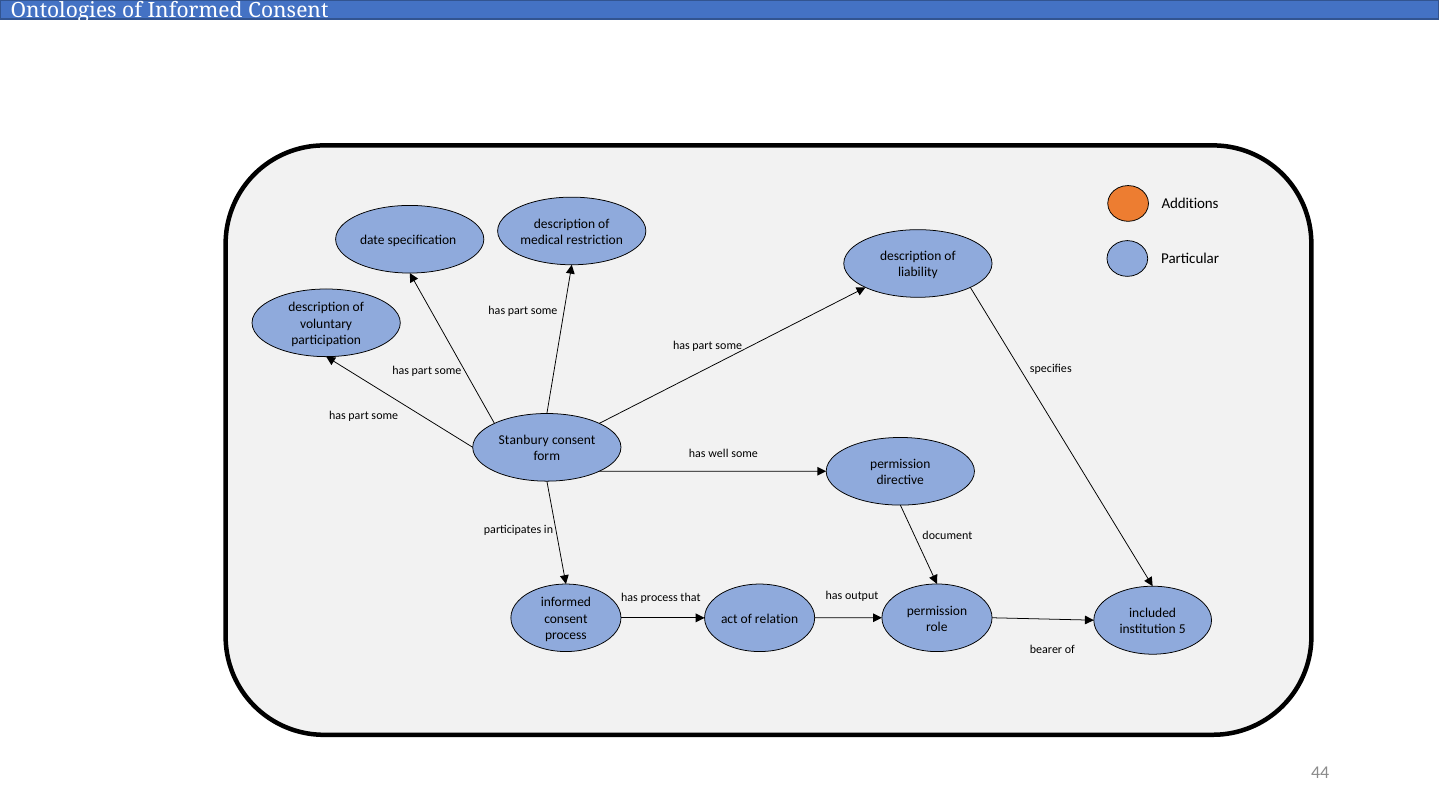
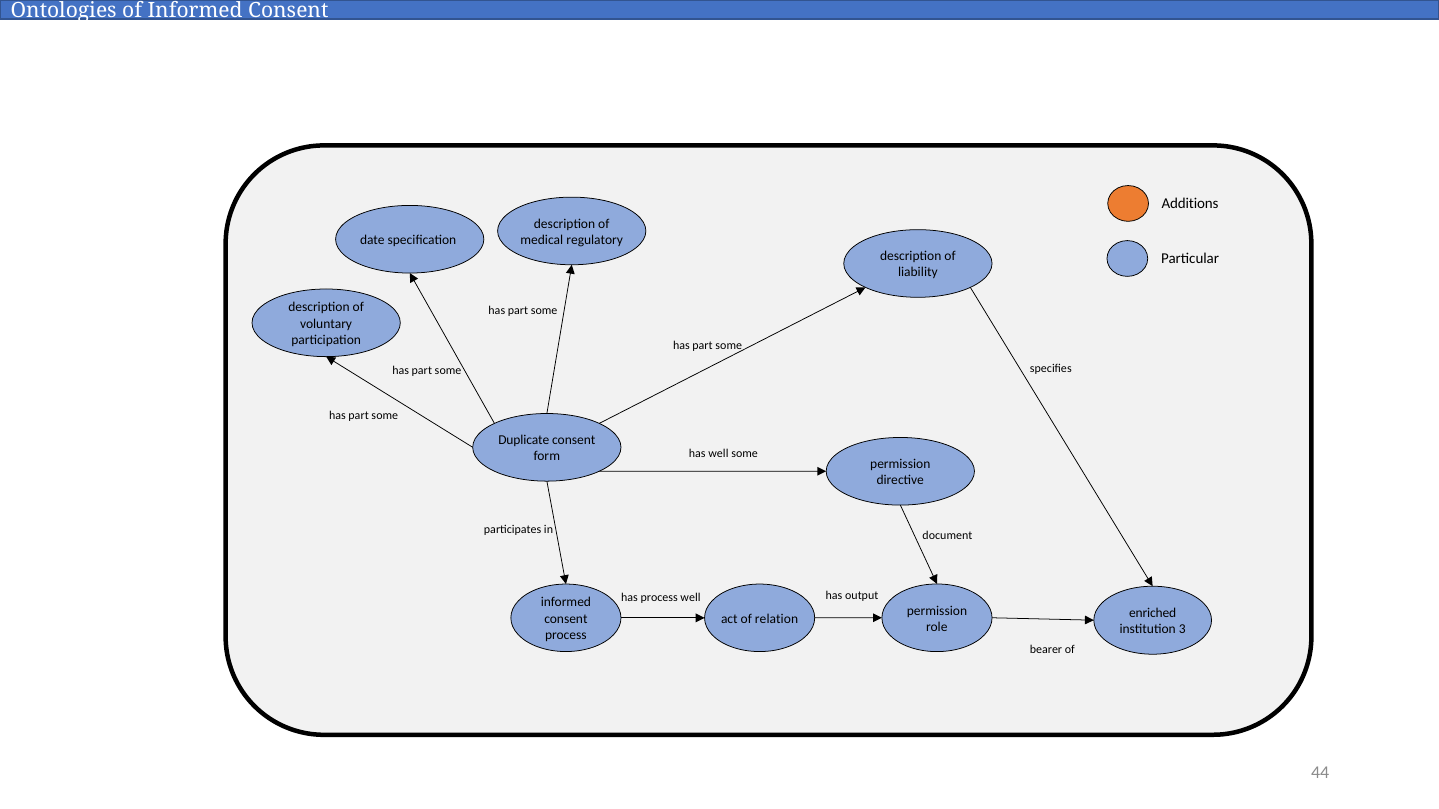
restriction: restriction -> regulatory (595, 240)
Stanbury: Stanbury -> Duplicate (524, 440)
process that: that -> well (691, 598)
included: included -> enriched (1153, 613)
5: 5 -> 3 (1182, 630)
